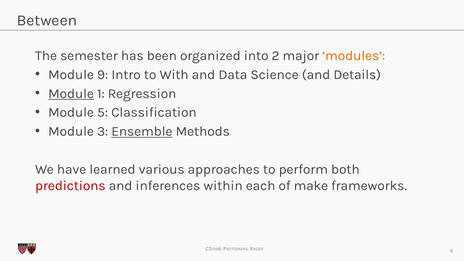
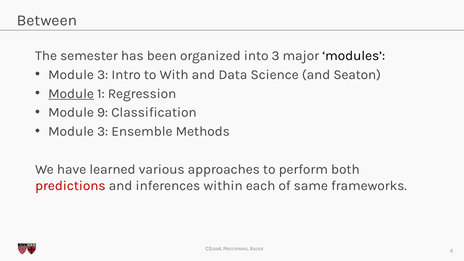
into 2: 2 -> 3 (276, 56)
modules colour: orange -> black (354, 56)
9: 9 -> 3 (103, 75)
Details: Details -> Seaton (357, 75)
5: 5 -> 9 (103, 112)
Ensemble underline: present -> none (142, 131)
make: make -> same (311, 186)
